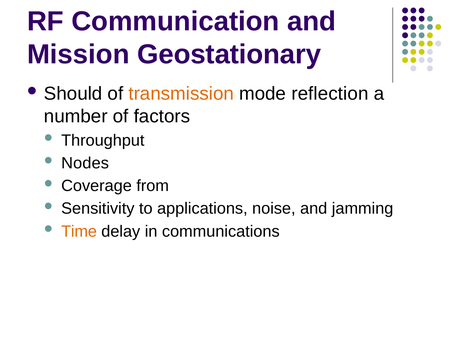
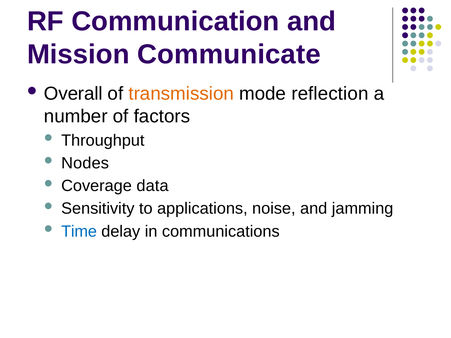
Geostationary: Geostationary -> Communicate (229, 55)
Should: Should -> Overall (73, 94)
from: from -> data (153, 186)
Time colour: orange -> blue (79, 232)
